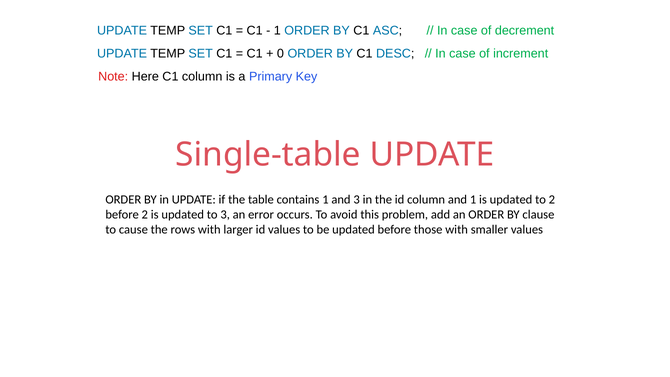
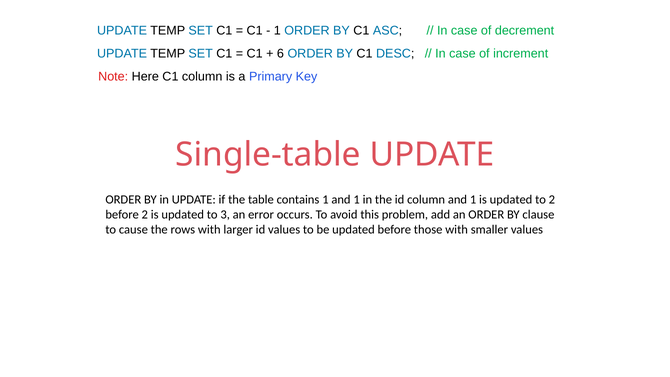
0: 0 -> 6 (280, 53)
1 and 3: 3 -> 1 (357, 199)
